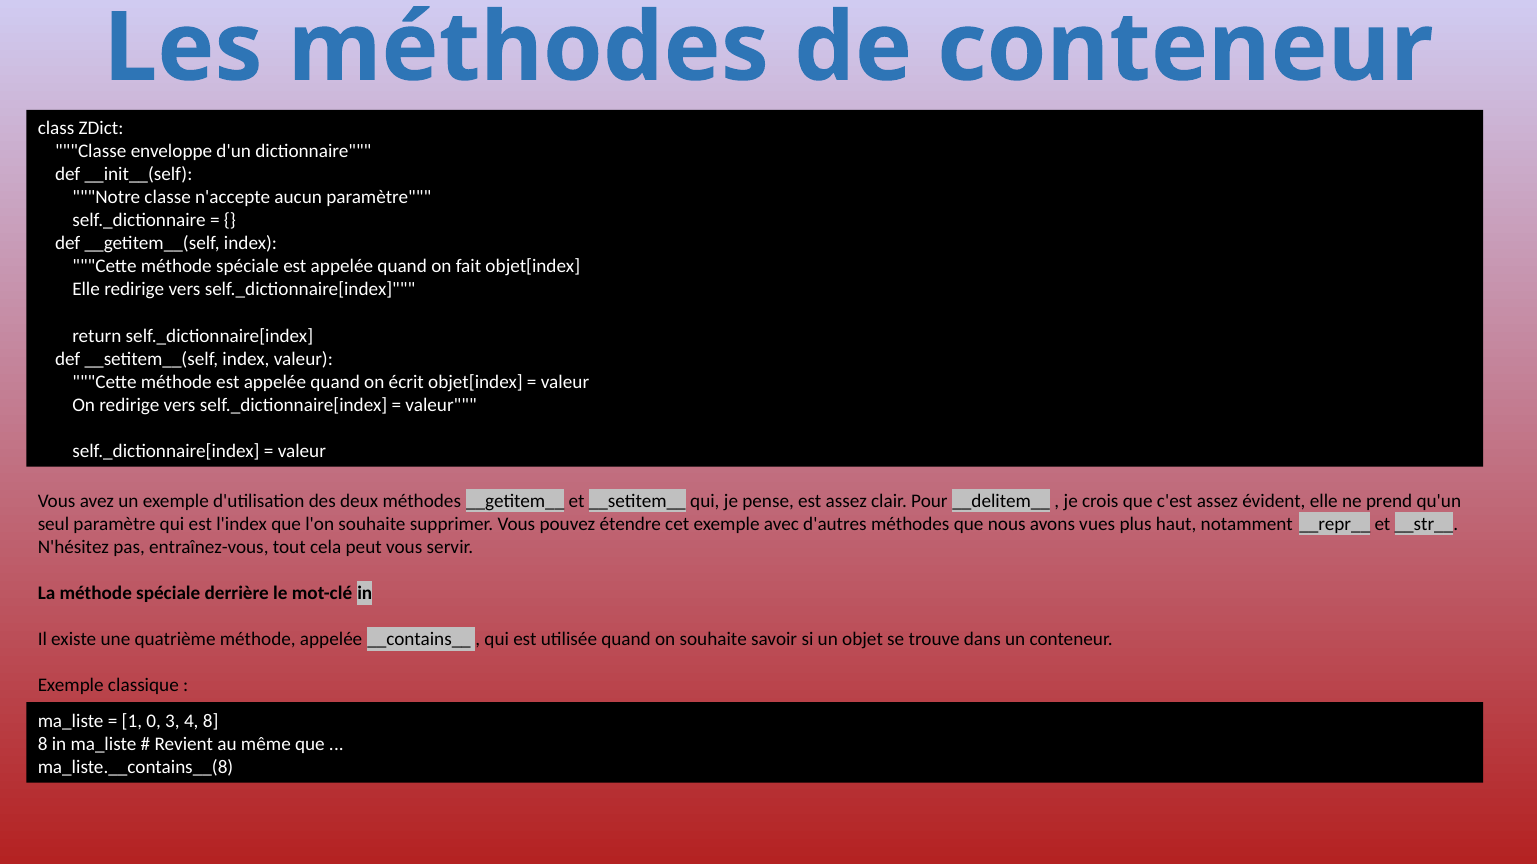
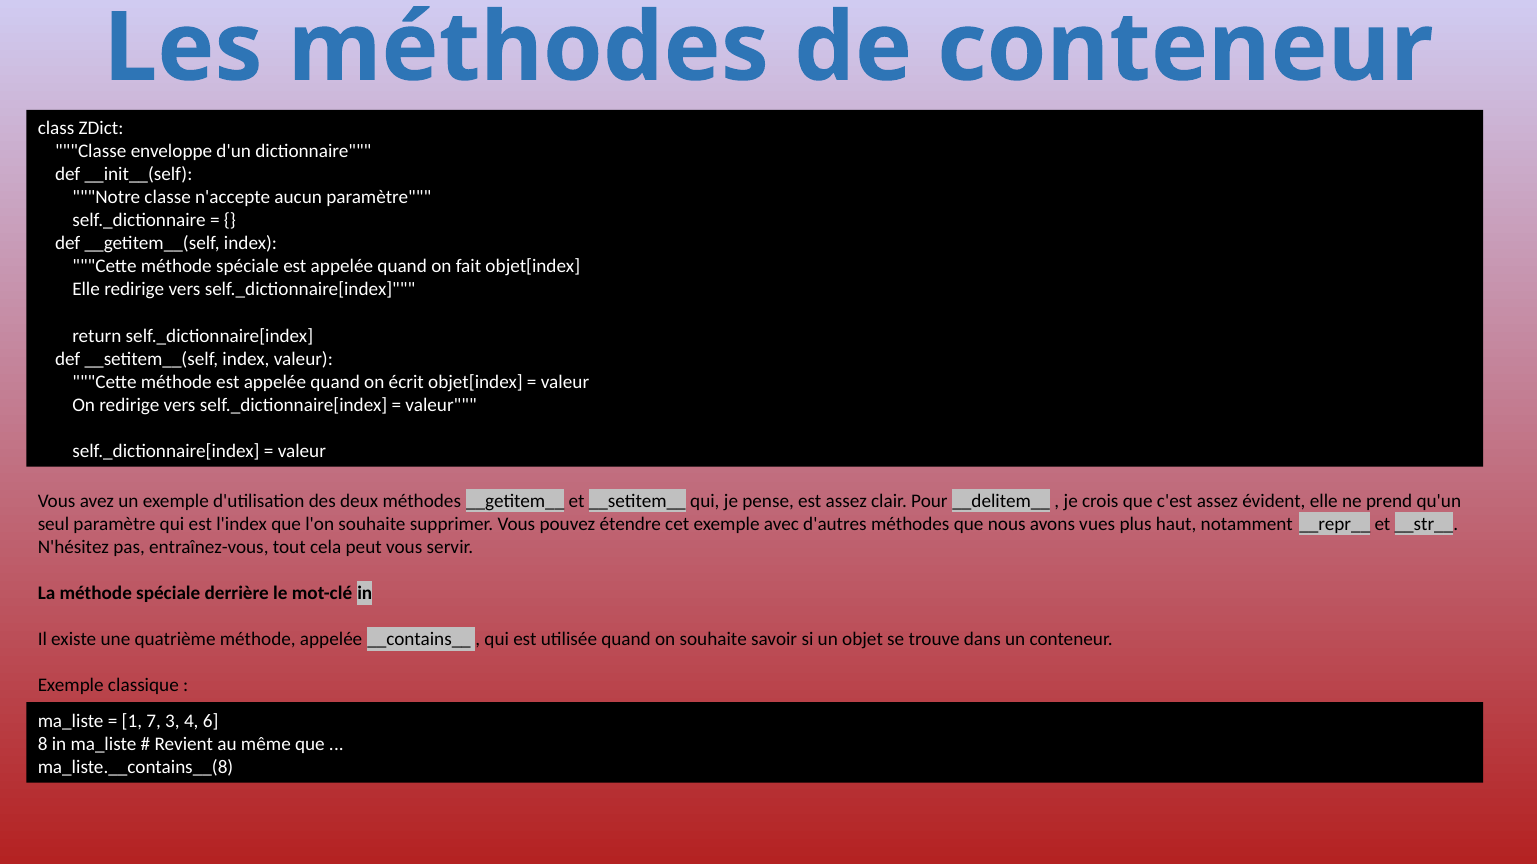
0: 0 -> 7 (154, 721)
4 8: 8 -> 6 (211, 721)
